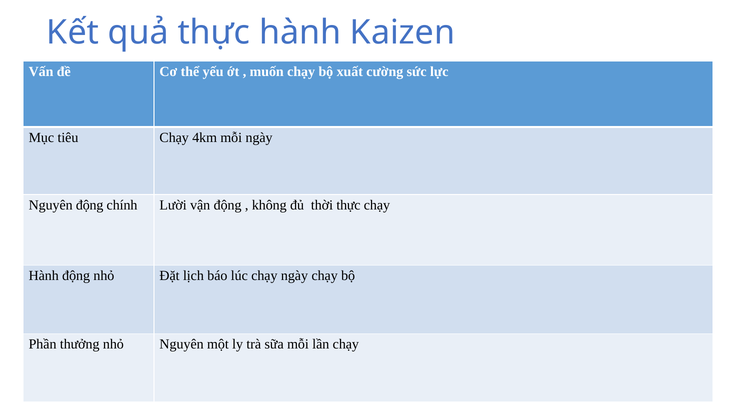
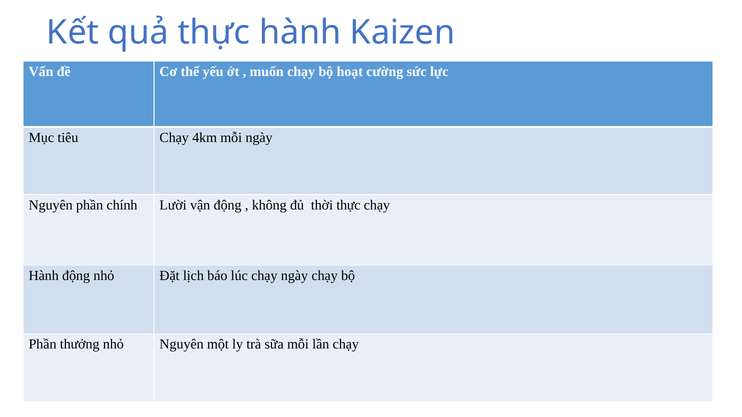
xuất: xuất -> hoạt (350, 72)
Nguyên động: động -> phần (90, 205)
